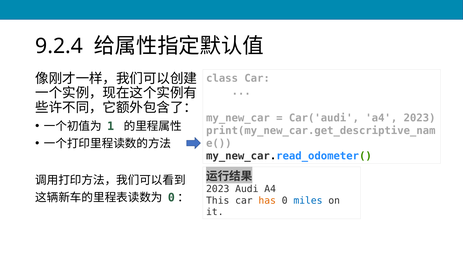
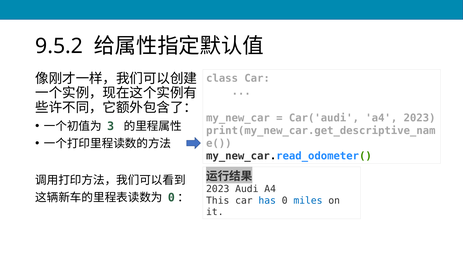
9.2.4: 9.2.4 -> 9.5.2 (59, 46)
1: 1 -> 3 (111, 126)
has colour: orange -> blue (267, 200)
